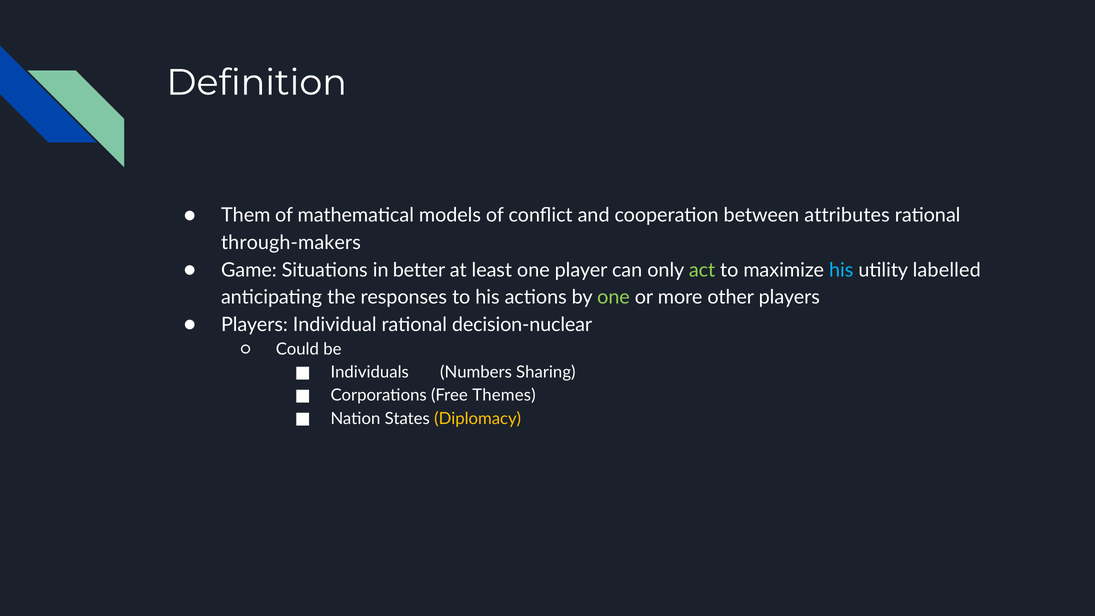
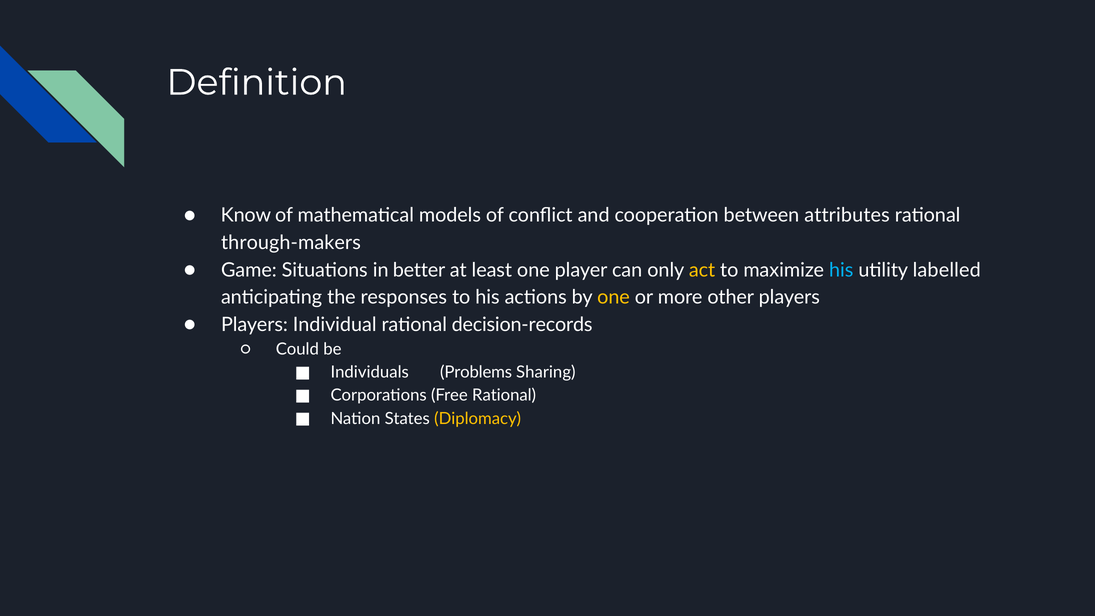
Them: Them -> Know (246, 215)
act colour: light green -> yellow (702, 270)
one colour: light green -> yellow (614, 297)
decision-nuclear: decision-nuclear -> decision-records (522, 325)
Numbers: Numbers -> Problems (476, 372)
Free Themes: Themes -> Rational (504, 395)
